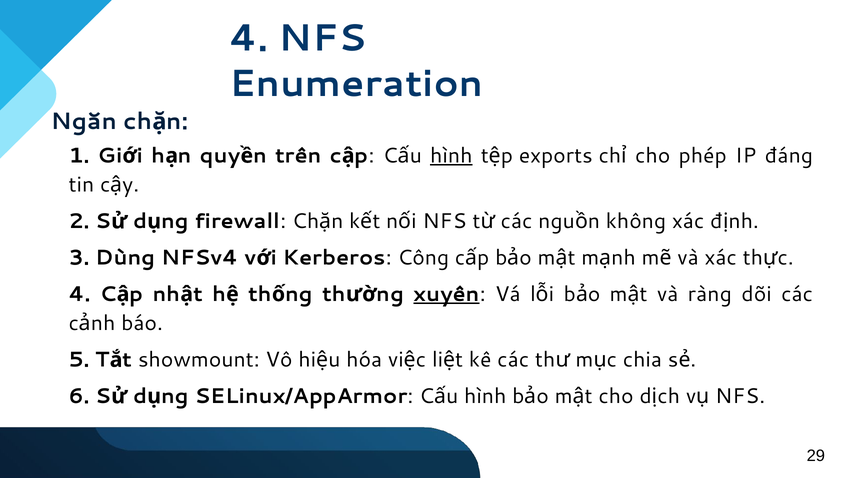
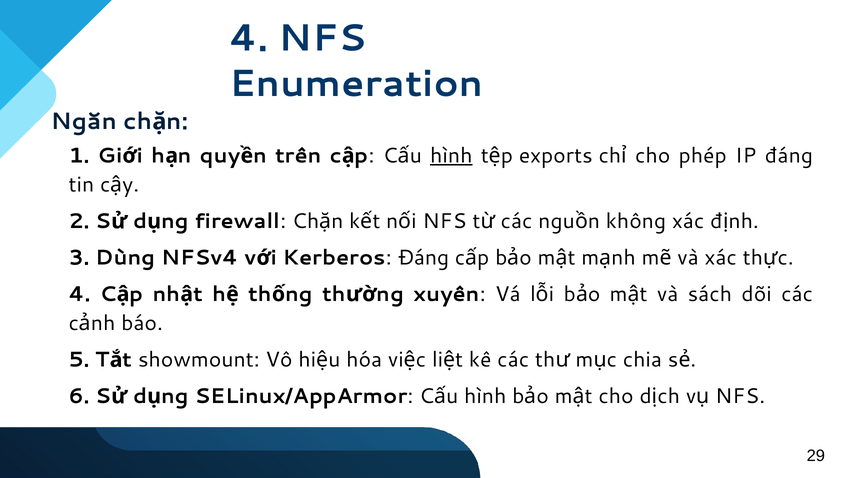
Công: Công -> Đáng (423, 258)
xuyên underline: present -> none (447, 294)
ràng: ràng -> sách (710, 294)
